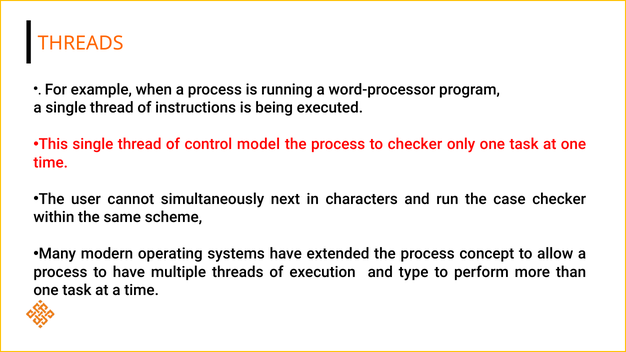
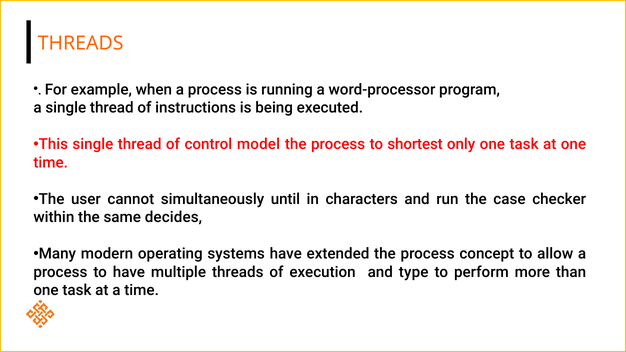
to checker: checker -> shortest (415, 144)
next: next -> until (285, 199)
scheme: scheme -> decides (173, 217)
